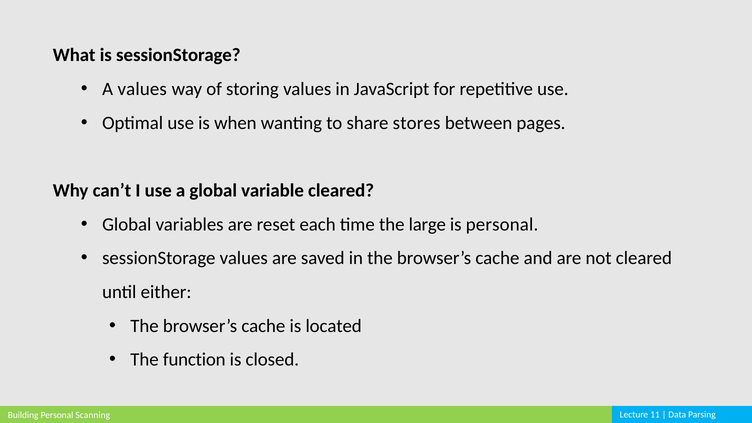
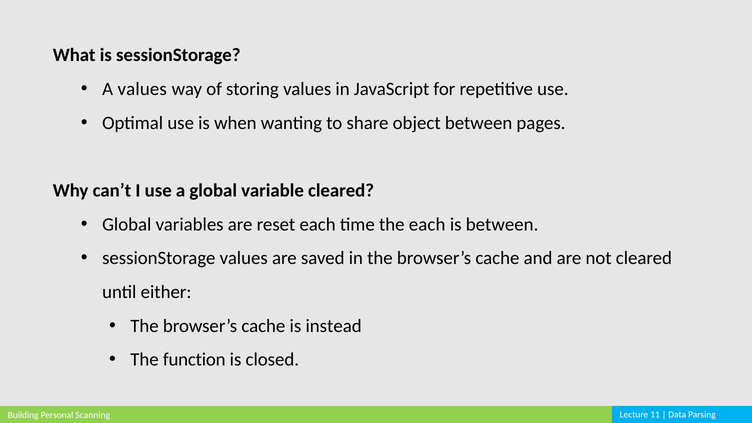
stores: stores -> object (417, 123)
the large: large -> each (427, 224)
is personal: personal -> between (502, 224)
located: located -> instead (334, 326)
